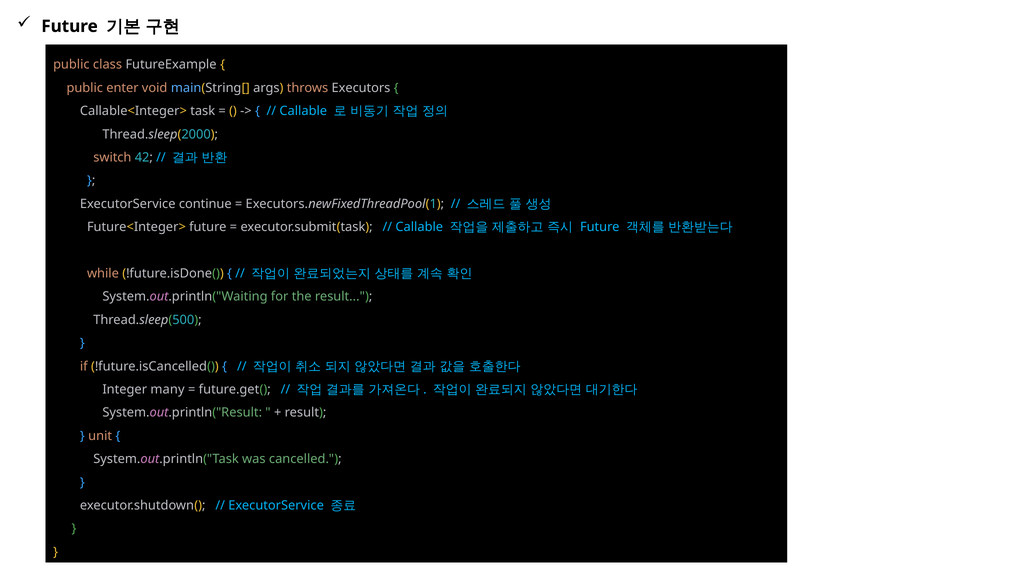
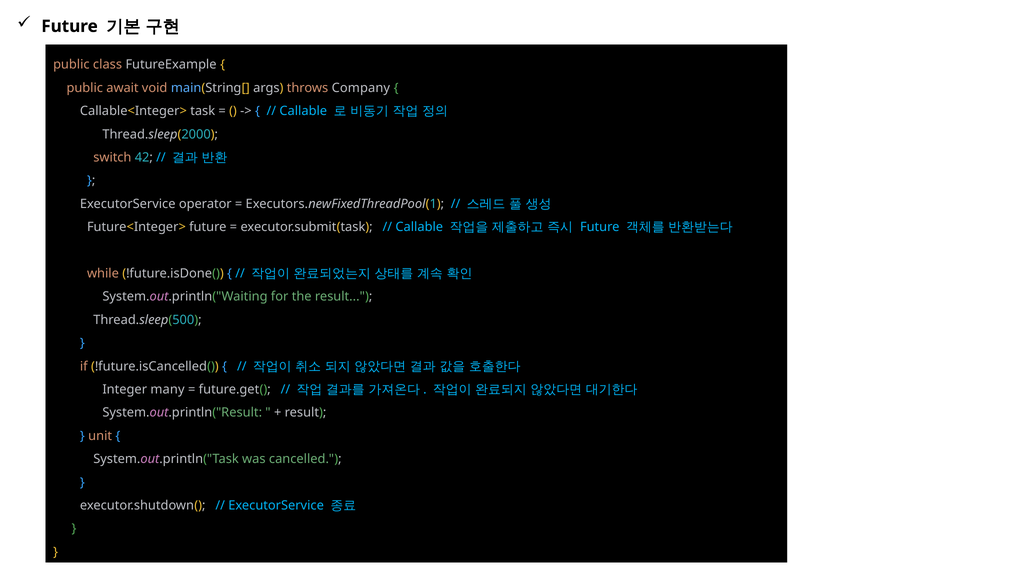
enter: enter -> await (122, 88)
Executors: Executors -> Company (361, 88)
continue: continue -> operator (205, 204)
